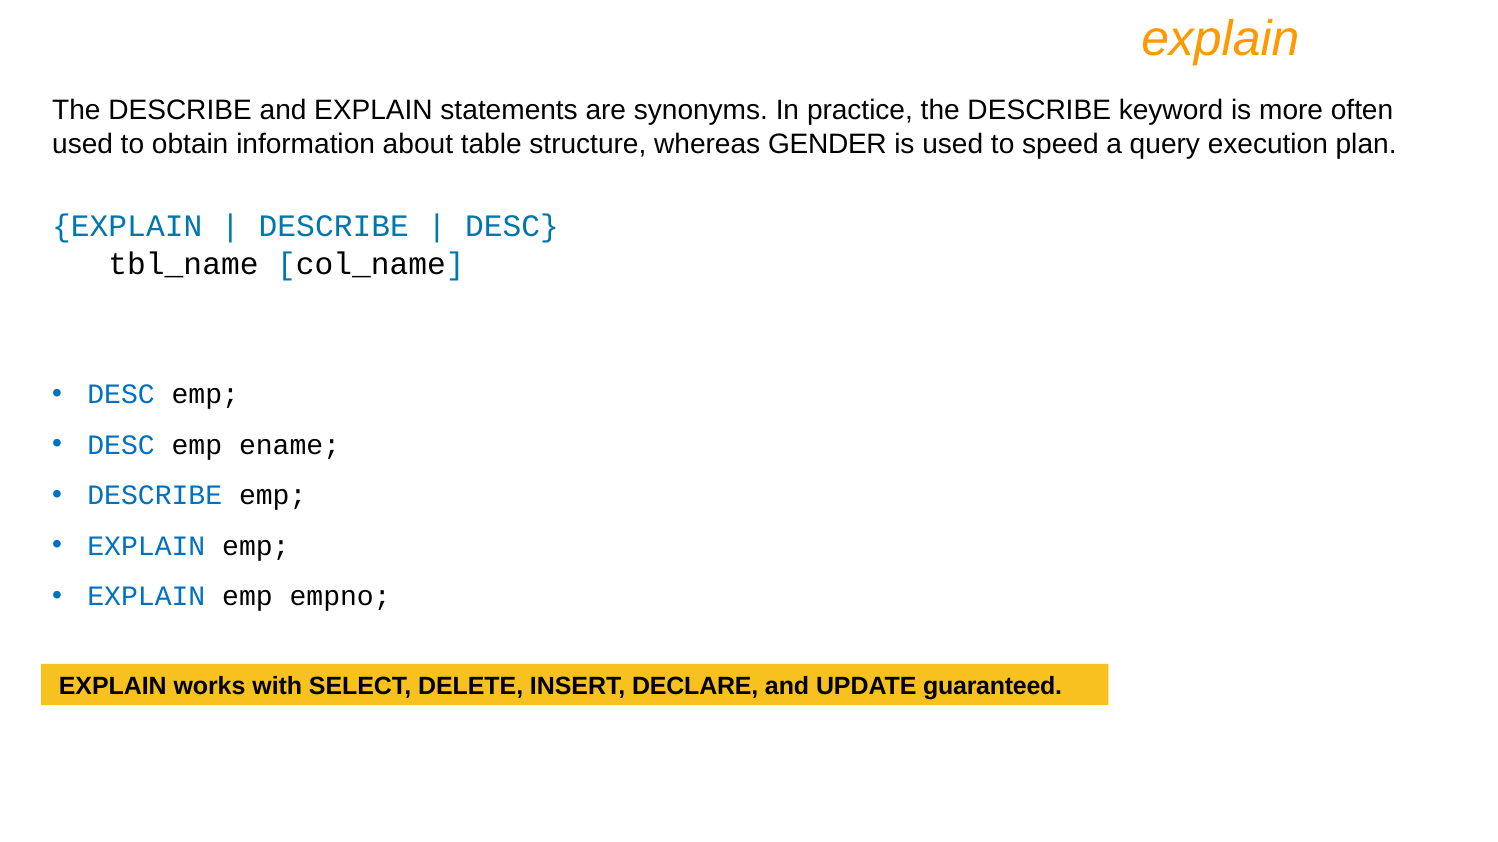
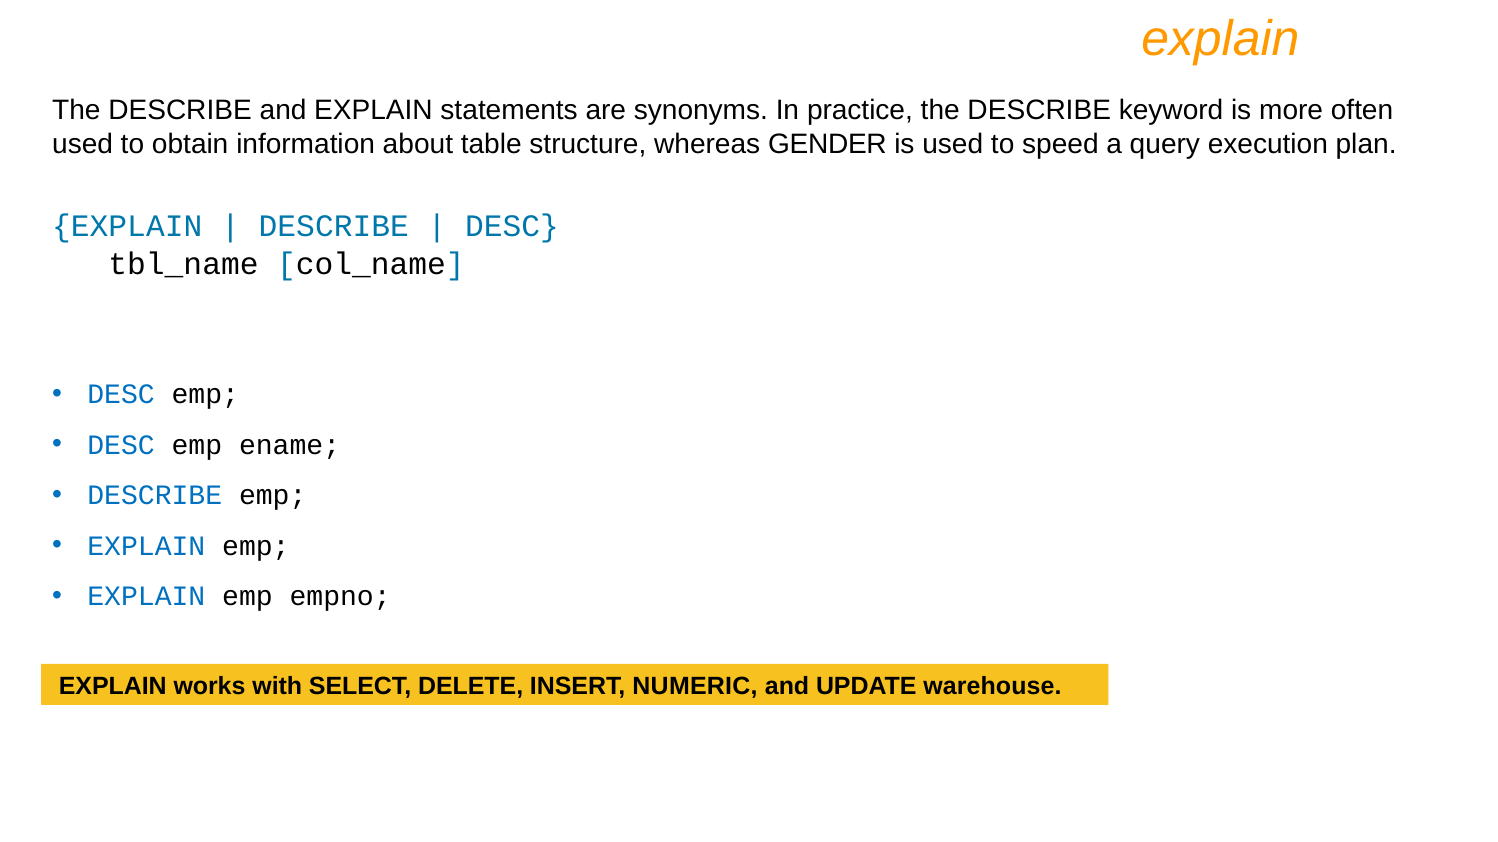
DECLARE: DECLARE -> NUMERIC (695, 687)
guaranteed: guaranteed -> warehouse (992, 687)
